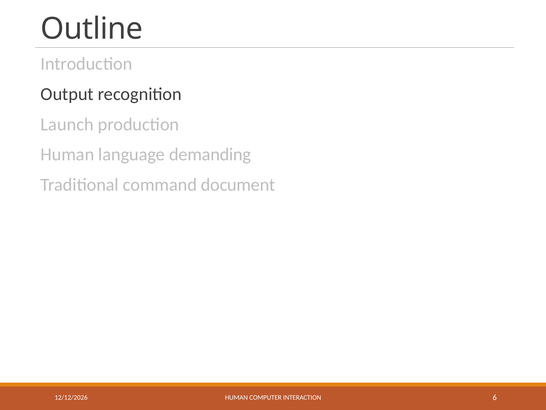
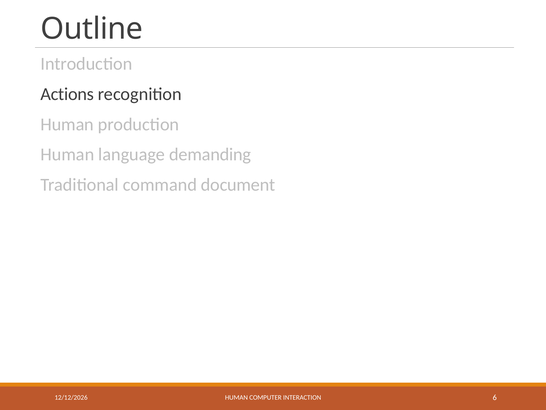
Output: Output -> Actions (67, 94)
Launch: Launch -> Human (67, 124)
